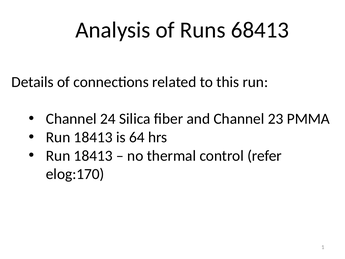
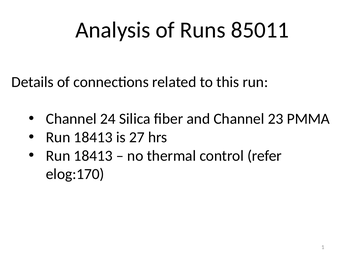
68413: 68413 -> 85011 (260, 30)
64: 64 -> 27 (137, 137)
